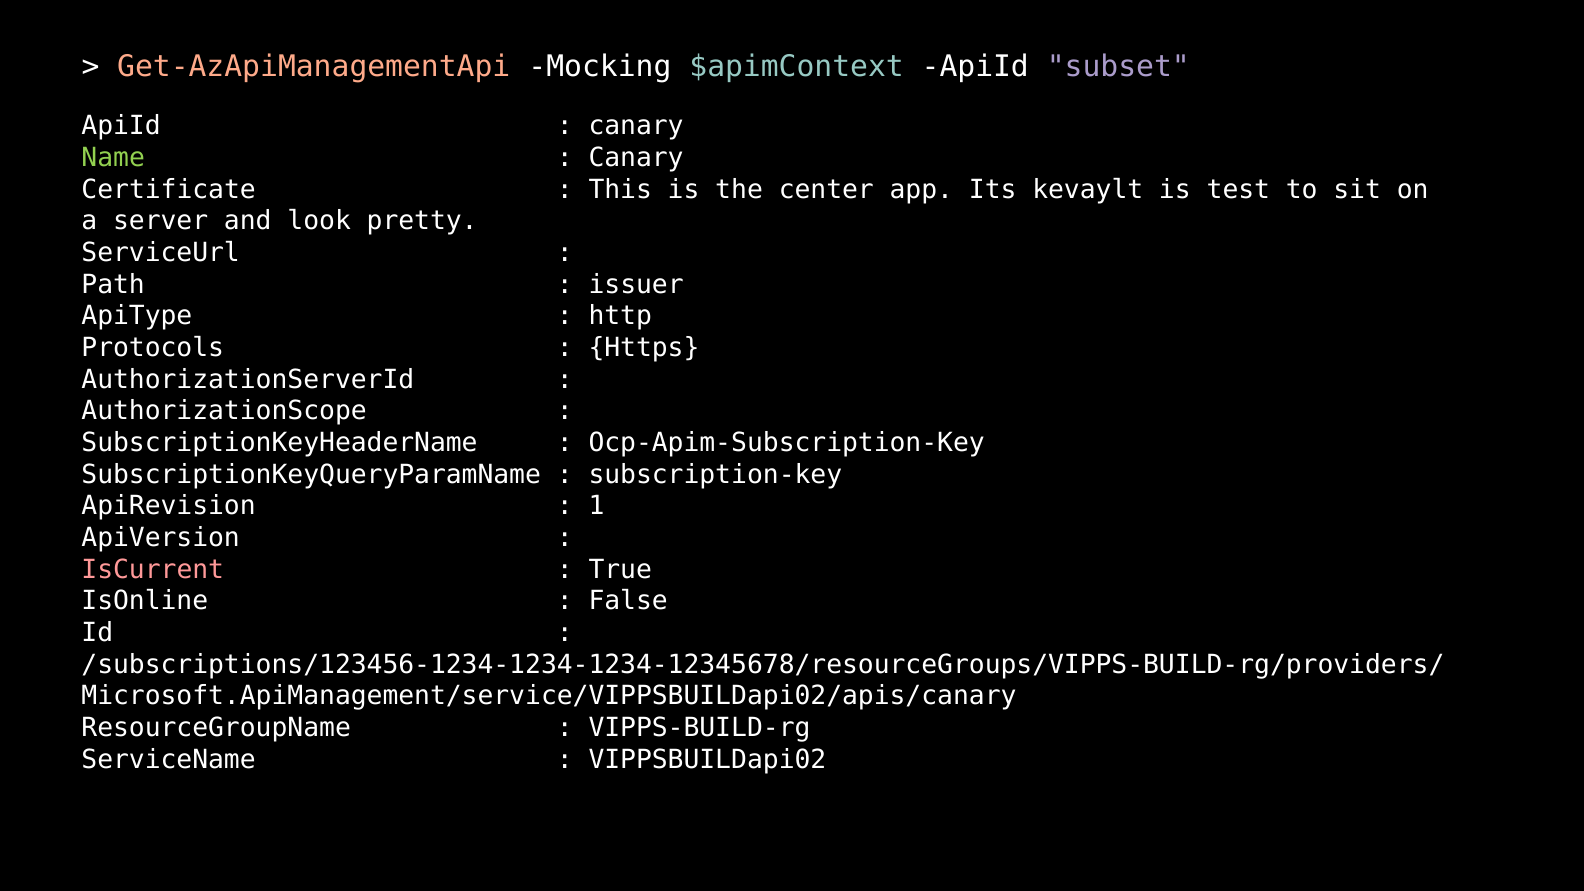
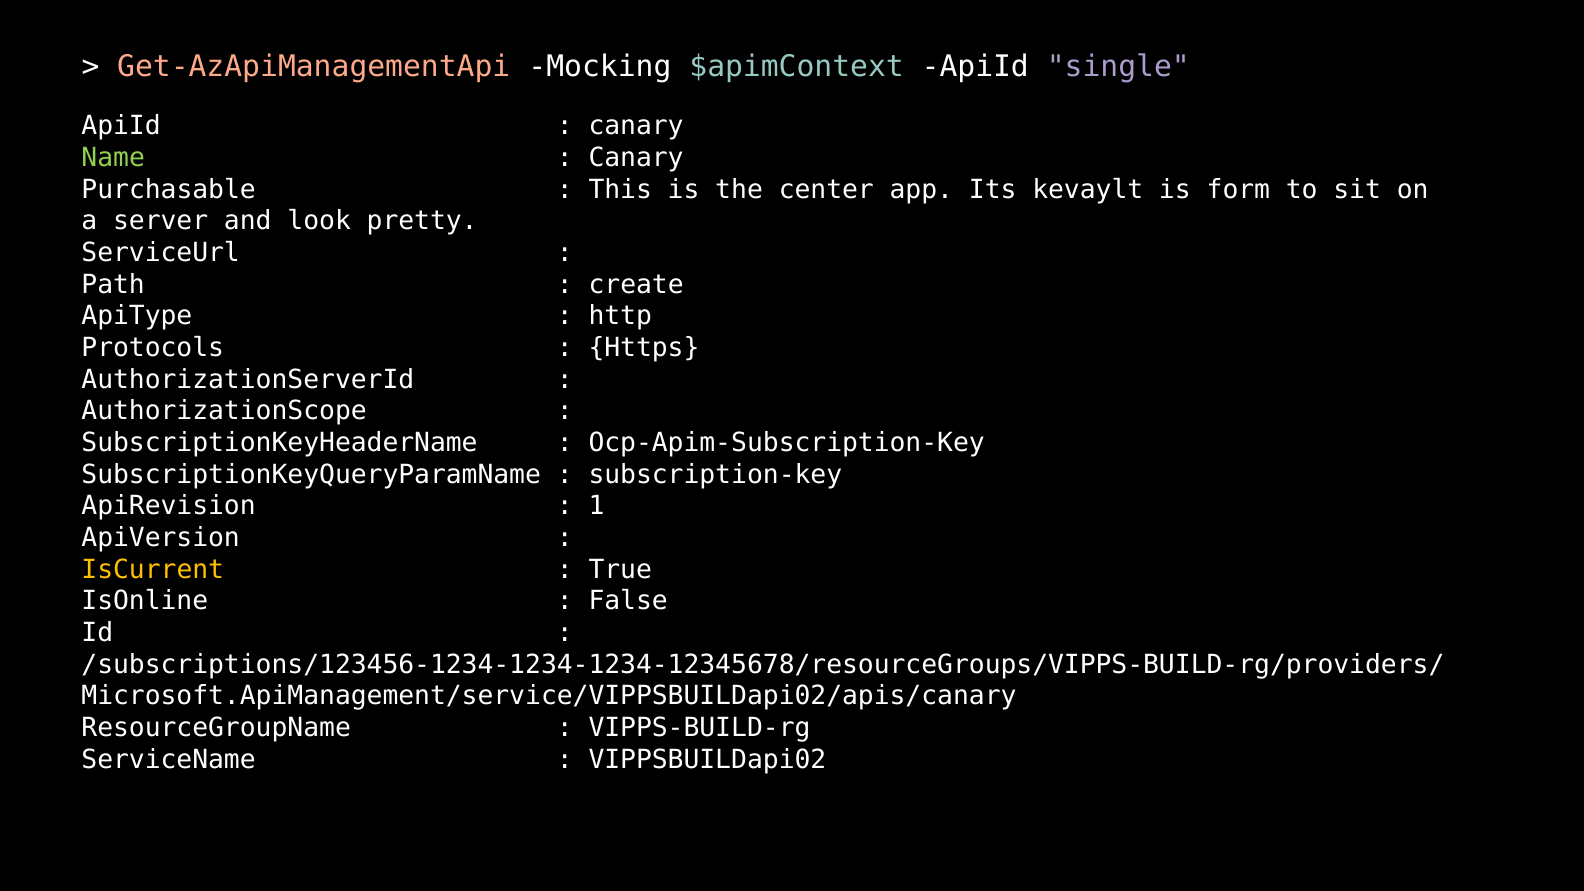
subset: subset -> single (1118, 66)
Certificate: Certificate -> Purchasable (169, 190)
test: test -> form (1238, 190)
issuer: issuer -> create (636, 285)
IsCurrent colour: pink -> yellow (153, 569)
